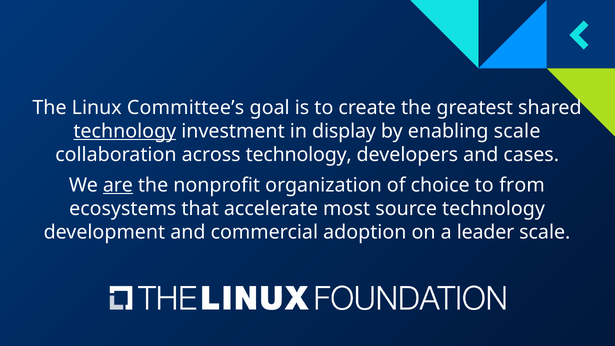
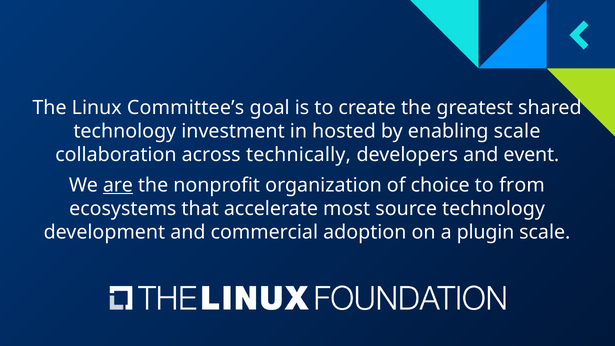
technology underline: present -> none (125, 131)
display: display -> hosted (344, 131)
across technology: technology -> technically (298, 155)
cases: cases -> event (531, 155)
leader: leader -> plugin (486, 232)
